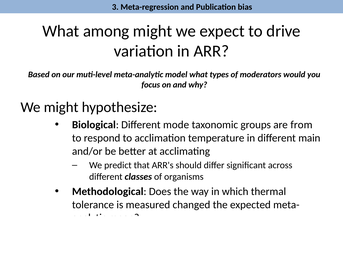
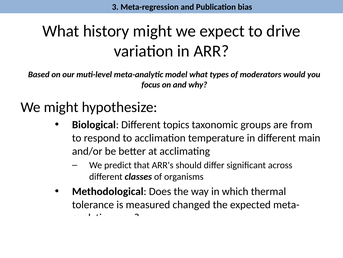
among: among -> history (106, 31)
mode: mode -> topics (176, 124)
